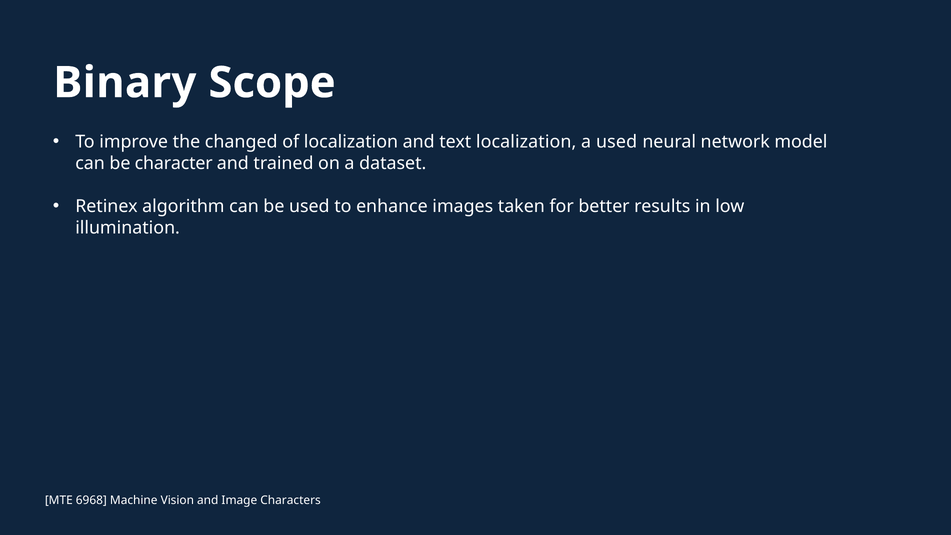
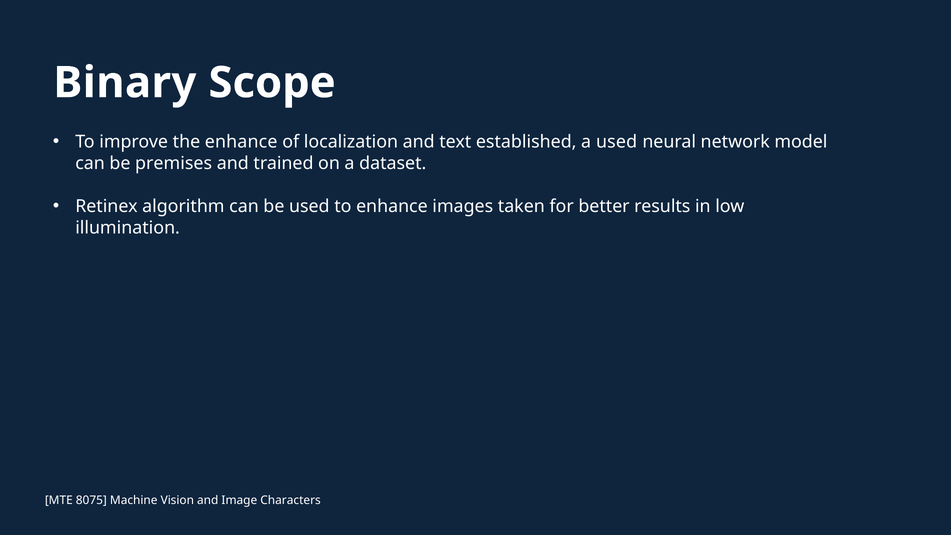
the changed: changed -> enhance (241, 142)
text localization: localization -> established (526, 142)
character: character -> premises (174, 163)
6968: 6968 -> 8075 (91, 500)
